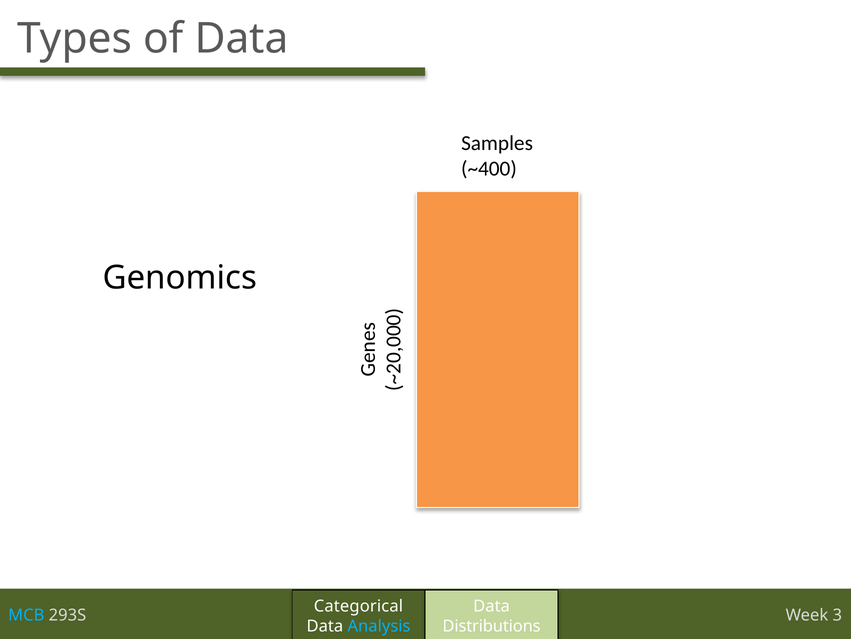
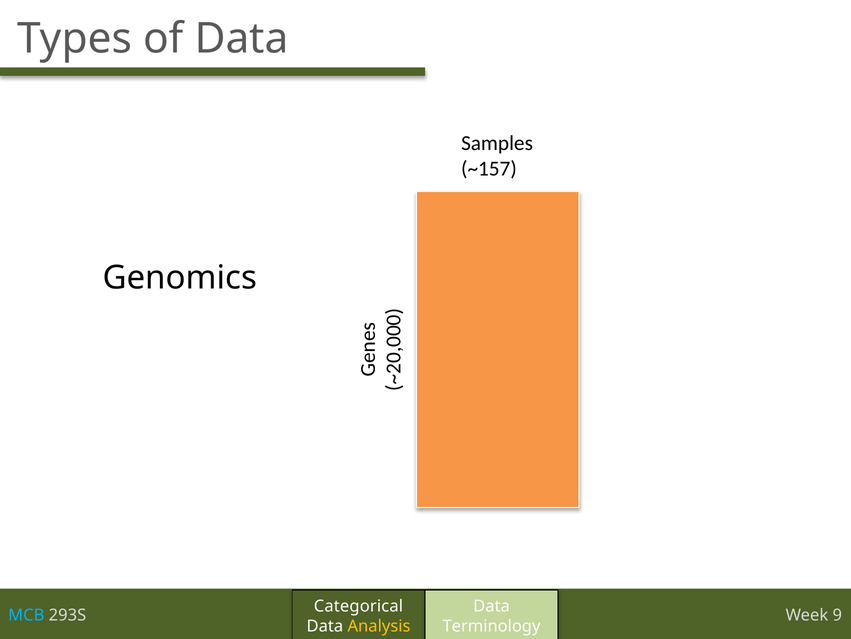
~400: ~400 -> ~157 (489, 169)
3: 3 -> 9 (837, 614)
Analysis colour: light blue -> yellow (379, 625)
Distributions: Distributions -> Terminology (492, 625)
